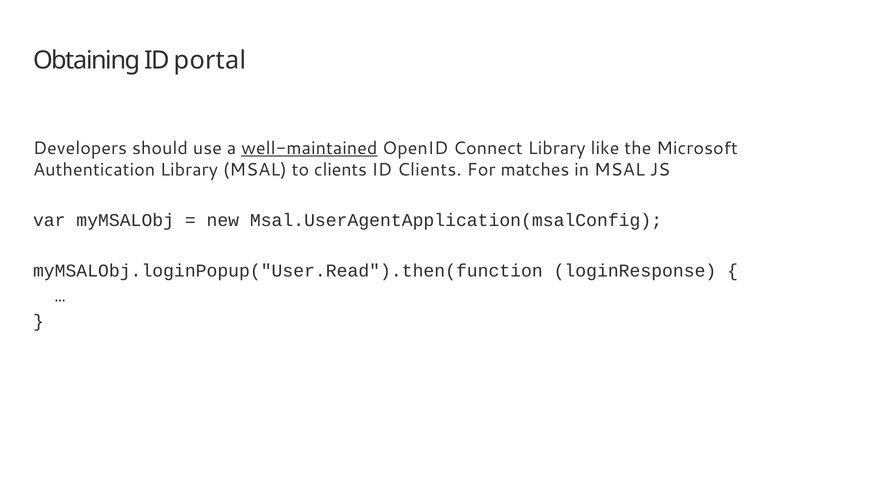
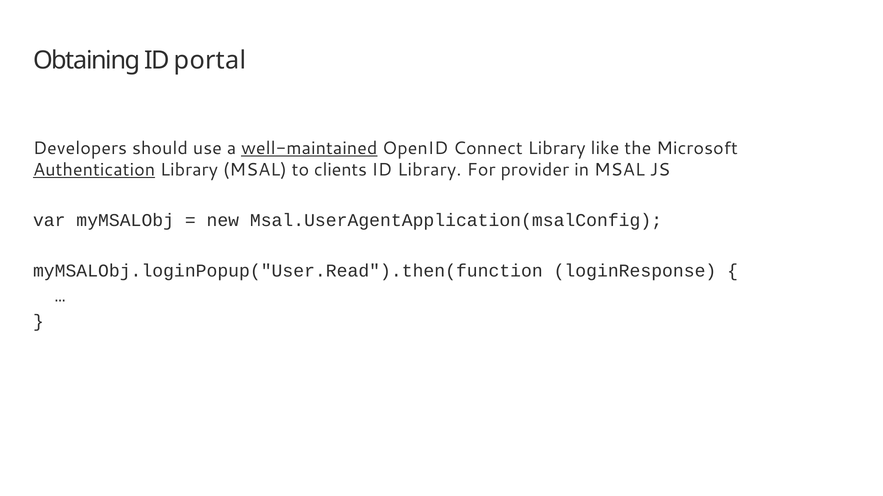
Authentication underline: none -> present (94, 170)
ID Clients: Clients -> Library (429, 170)
matches: matches -> provider (535, 170)
